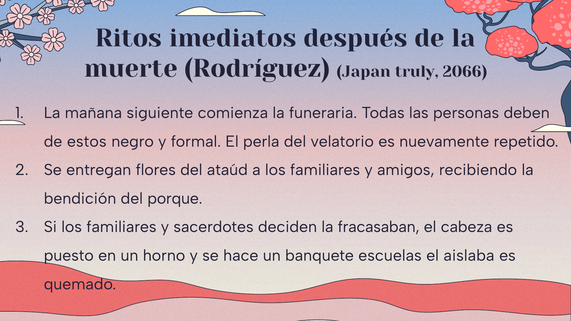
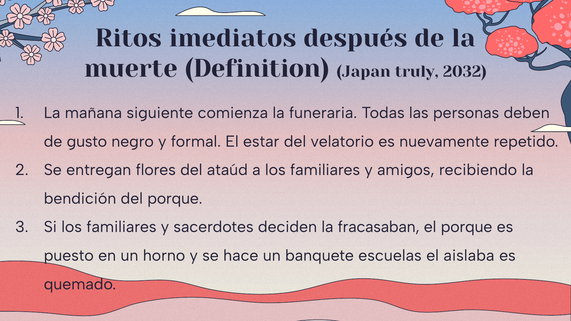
Rodríguez: Rodríguez -> Definition (257, 69)
2066: 2066 -> 2032 (465, 72)
estos: estos -> gusto (87, 142)
perla: perla -> estar (261, 142)
el cabeza: cabeza -> porque (467, 227)
